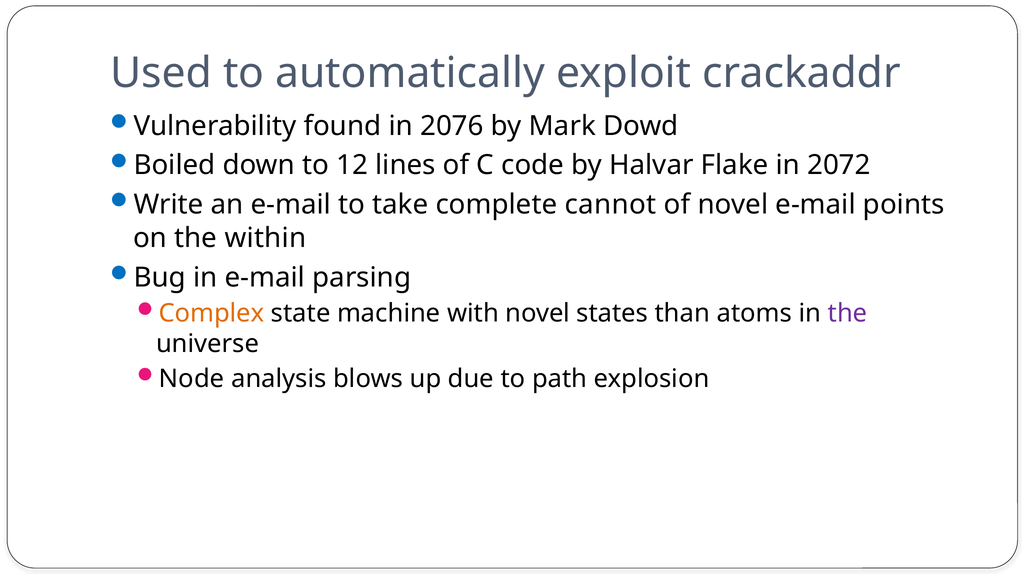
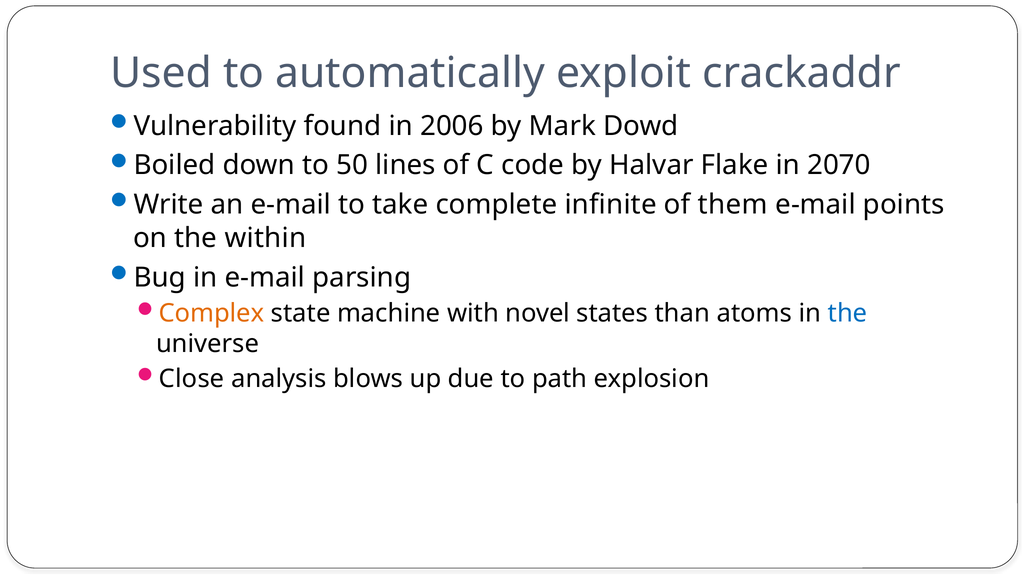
2076: 2076 -> 2006 (452, 126)
12: 12 -> 50 (352, 165)
2072: 2072 -> 2070 (839, 165)
cannot: cannot -> infinite (611, 205)
of novel: novel -> them (733, 205)
the colour: purple -> blue (848, 314)
Node: Node -> Close (192, 379)
